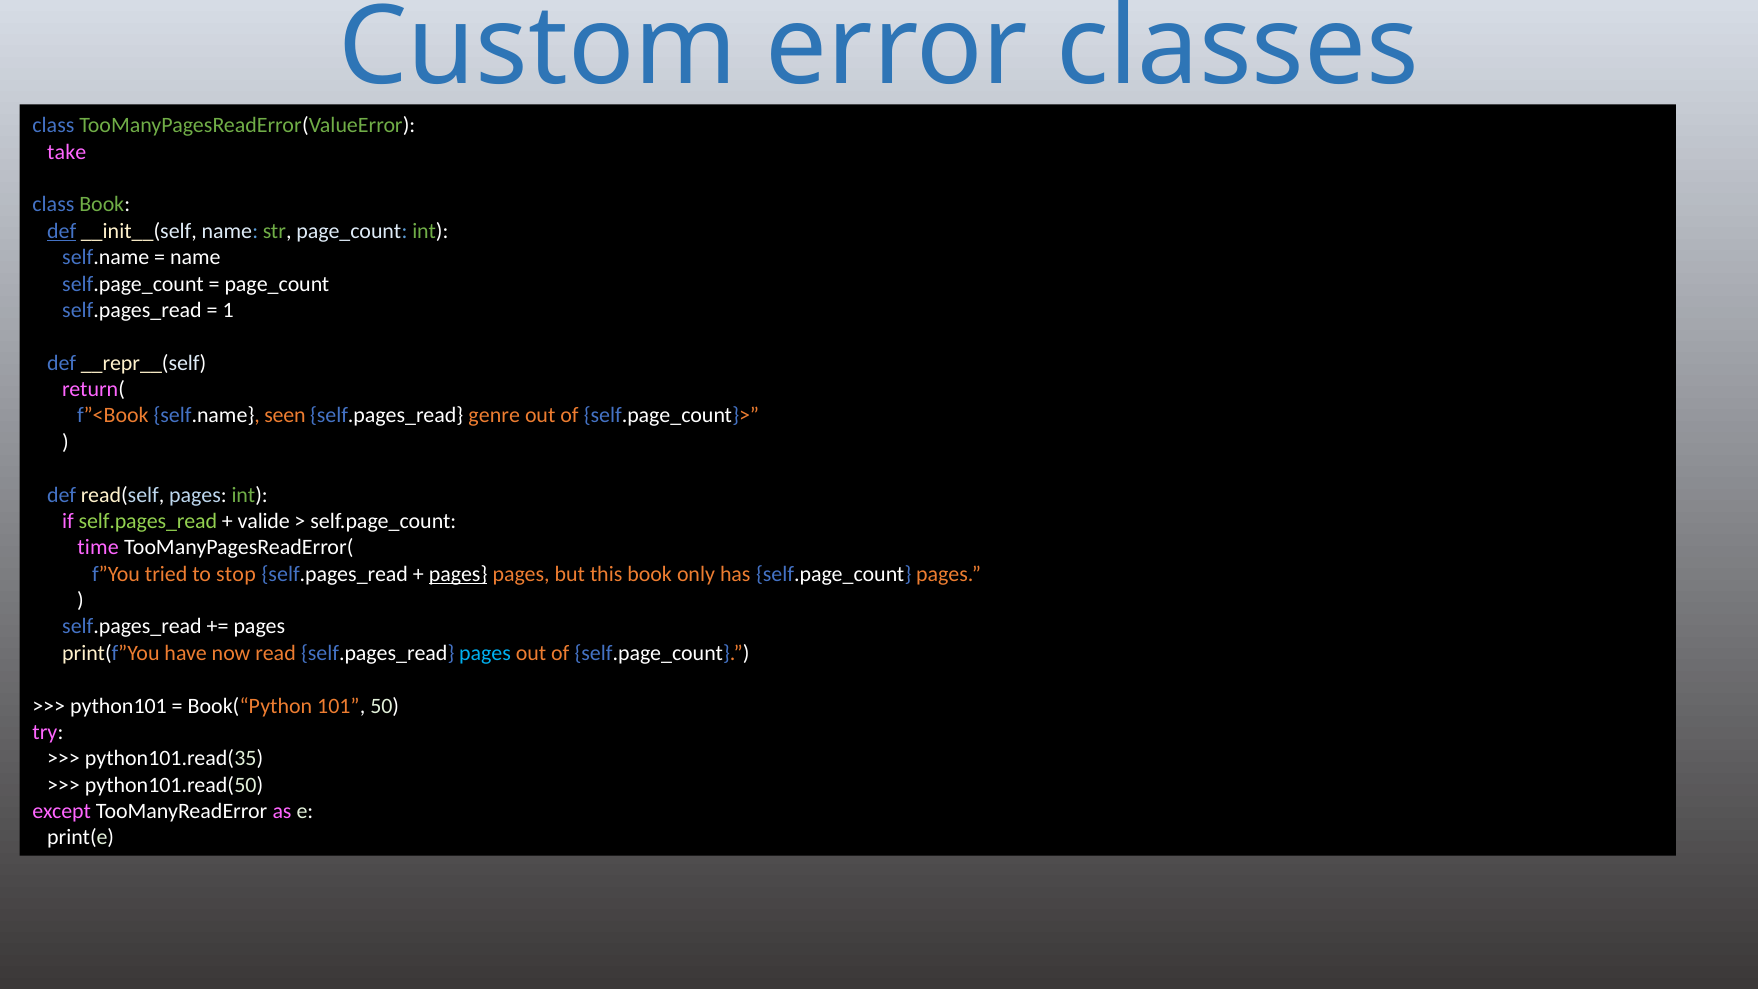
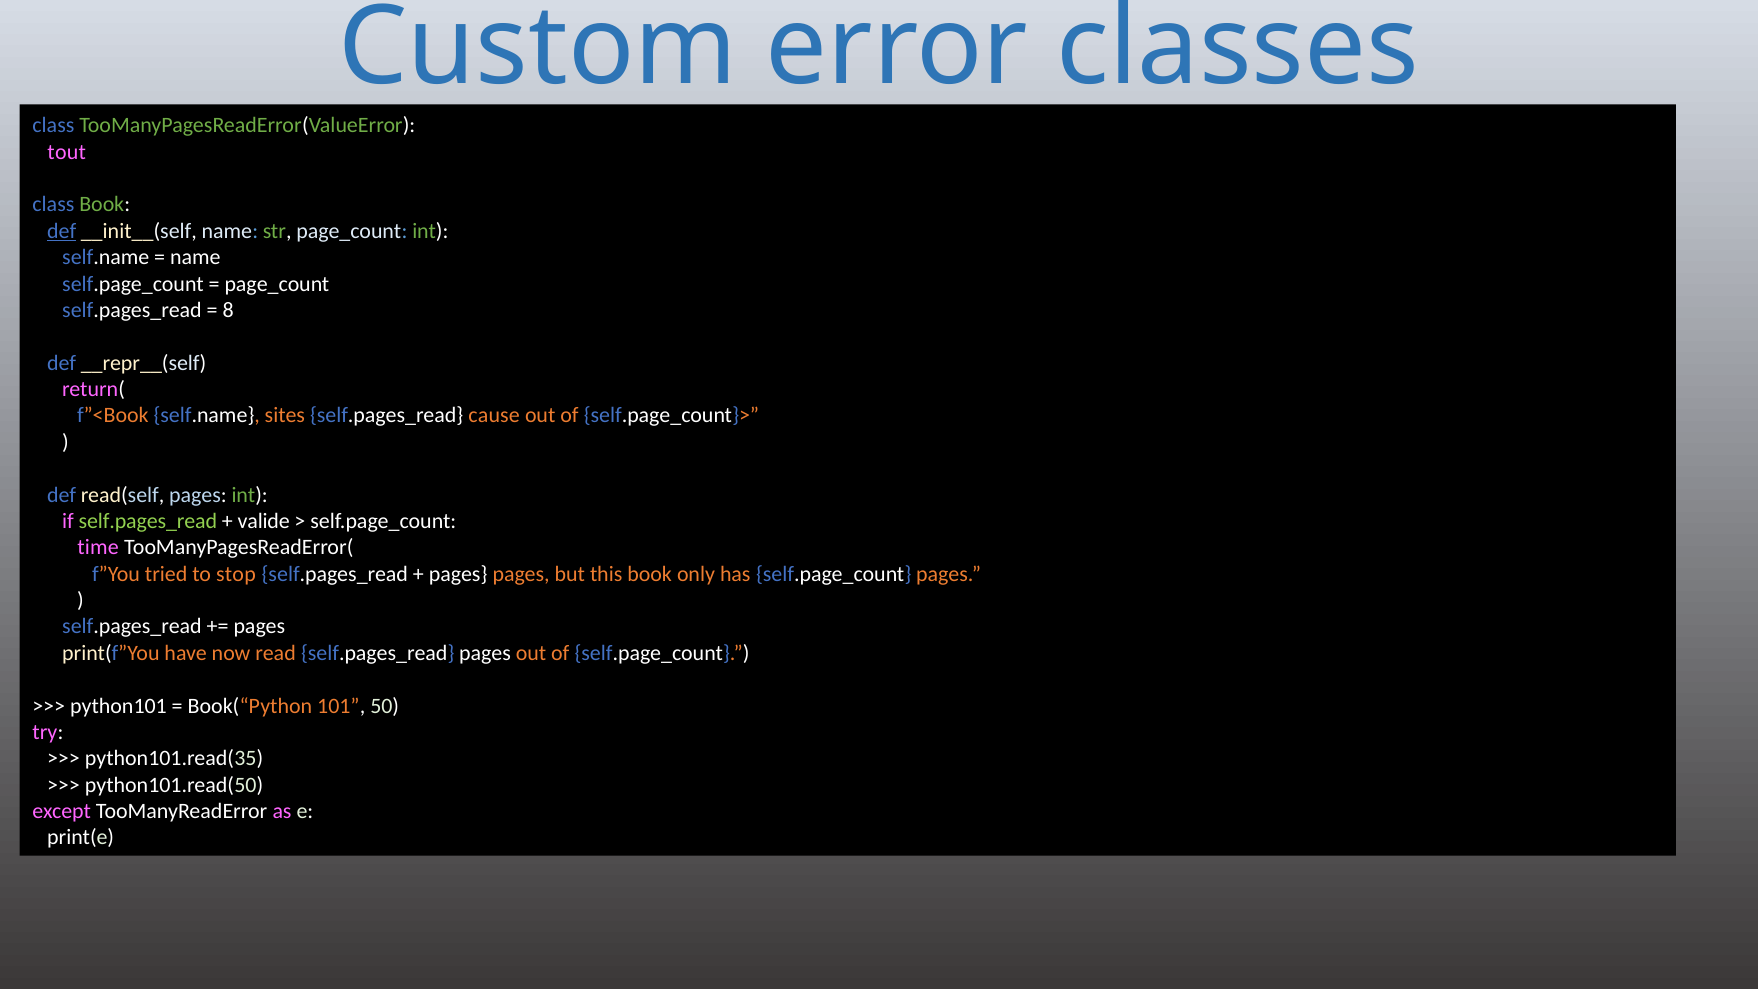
take: take -> tout (67, 152)
1: 1 -> 8 (228, 310)
seen: seen -> sites (285, 416)
genre: genre -> cause (494, 416)
pages underline: present -> none (458, 574)
pages colour: light blue -> white (485, 653)
